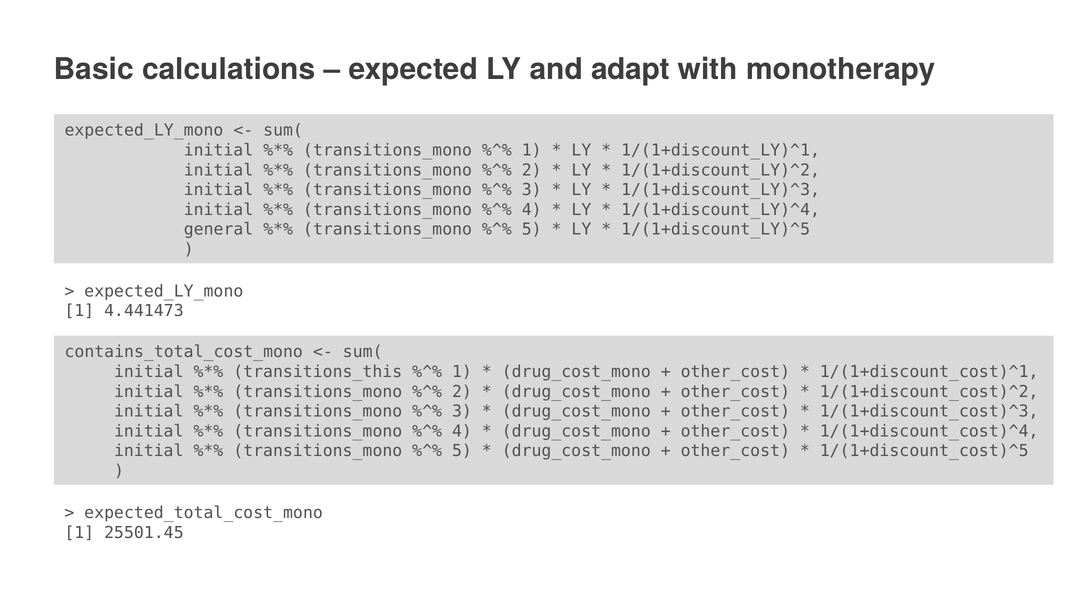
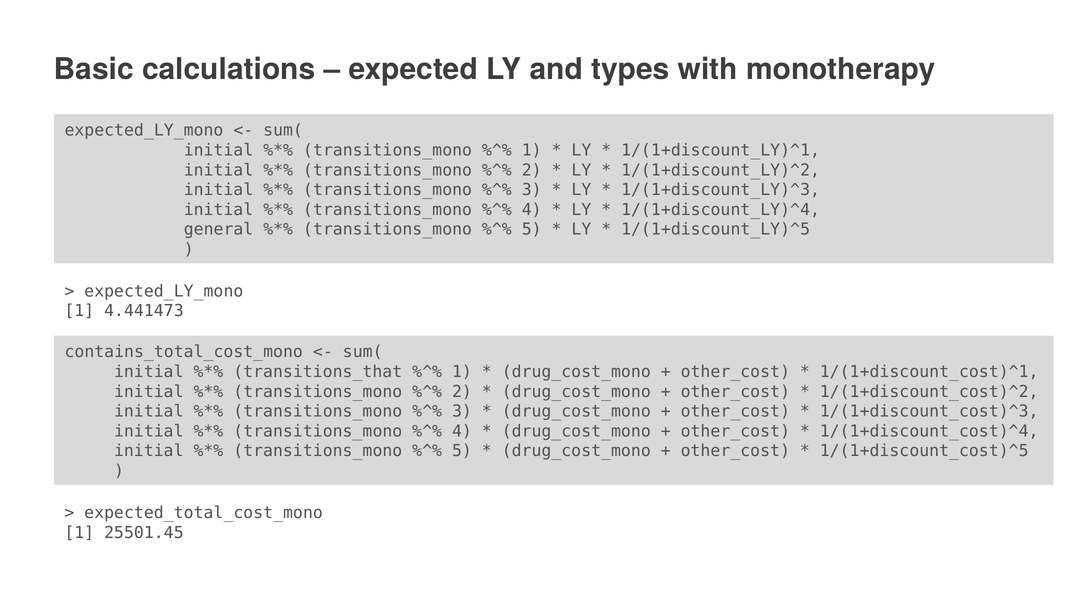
adapt: adapt -> types (630, 69)
transitions_this: transitions_this -> transitions_that (318, 371)
